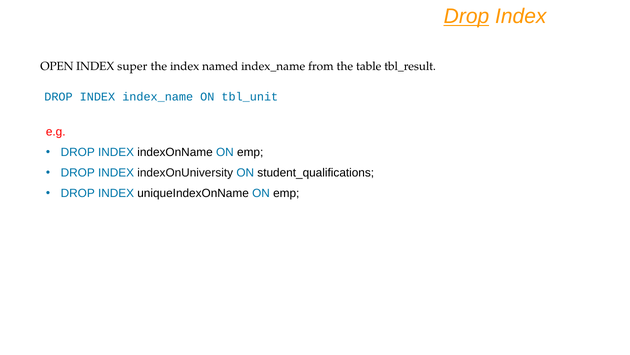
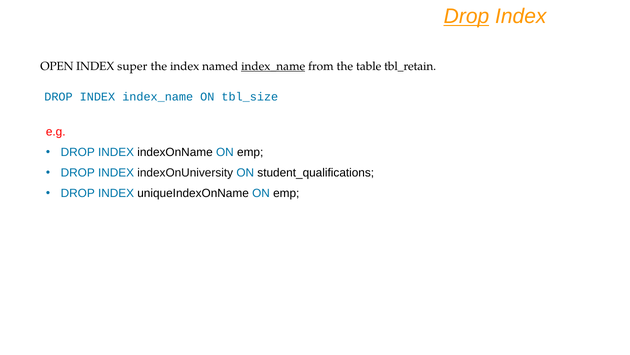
index_name underline: none -> present (273, 66)
tbl_result: tbl_result -> tbl_retain (410, 66)
tbl_unit: tbl_unit -> tbl_size (250, 96)
